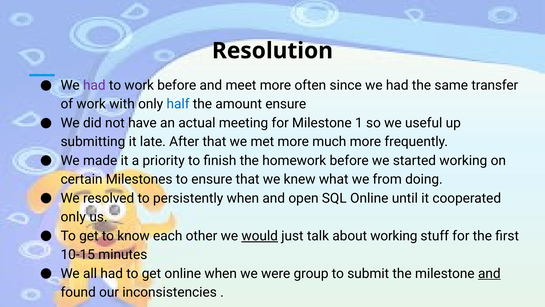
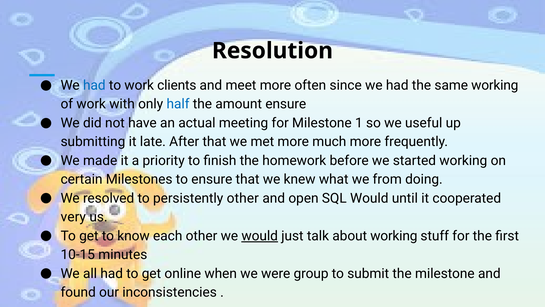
had colour: purple -> blue (94, 85)
work before: before -> clients (177, 85)
same transfer: transfer -> working (495, 85)
persistently when: when -> other (243, 198)
SQL Online: Online -> Would (369, 198)
only: only -> very (73, 217)
and underline: present -> none (489, 273)
